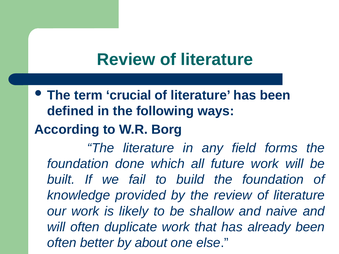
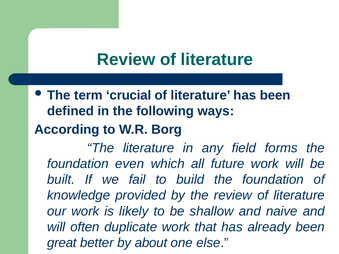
done: done -> even (130, 164)
often: often -> great (62, 243)
